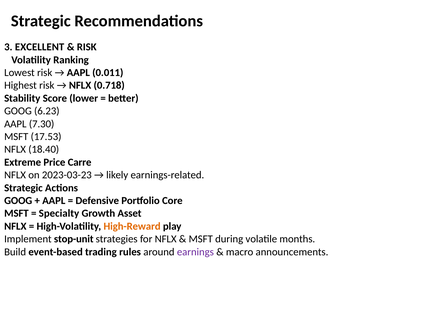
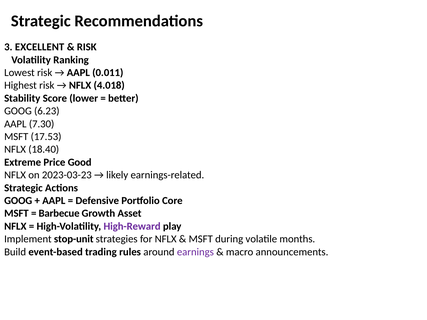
0.718: 0.718 -> 4.018 (109, 86)
Carre: Carre -> Good (80, 162)
Specialty: Specialty -> Barbecue (59, 214)
High-Reward colour: orange -> purple (132, 226)
